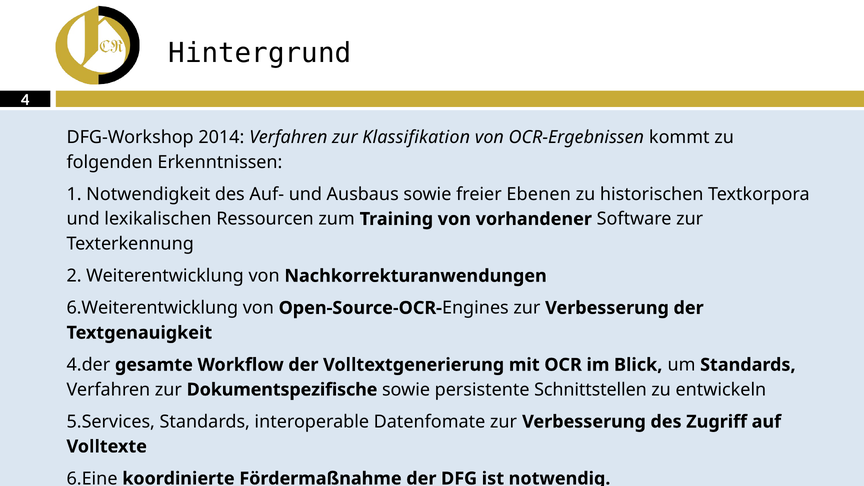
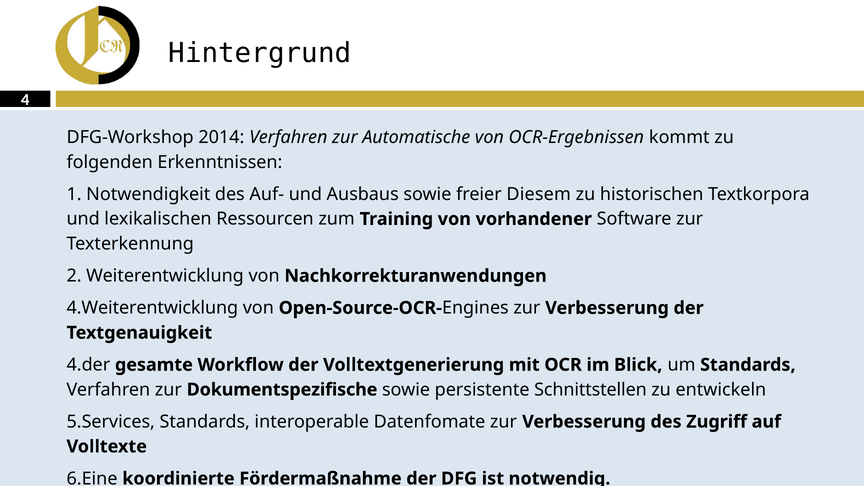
Klassifikation: Klassifikation -> Automatische (416, 137)
Ebenen: Ebenen -> Diesem (539, 194)
6.Weiterentwicklung: 6.Weiterentwicklung -> 4.Weiterentwicklung (152, 308)
